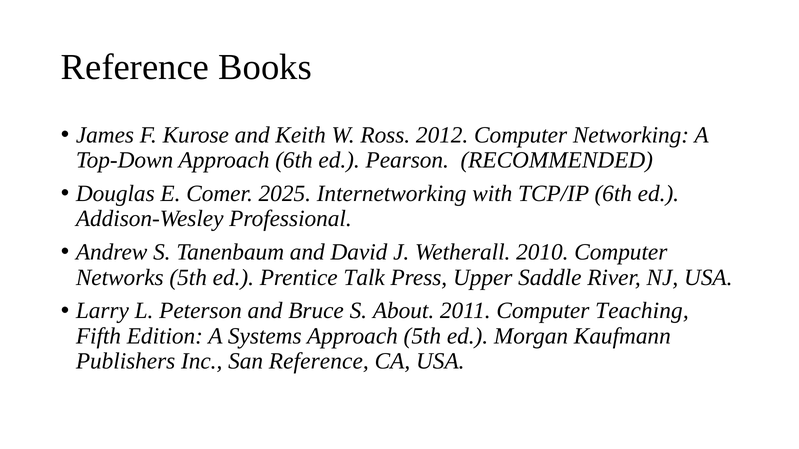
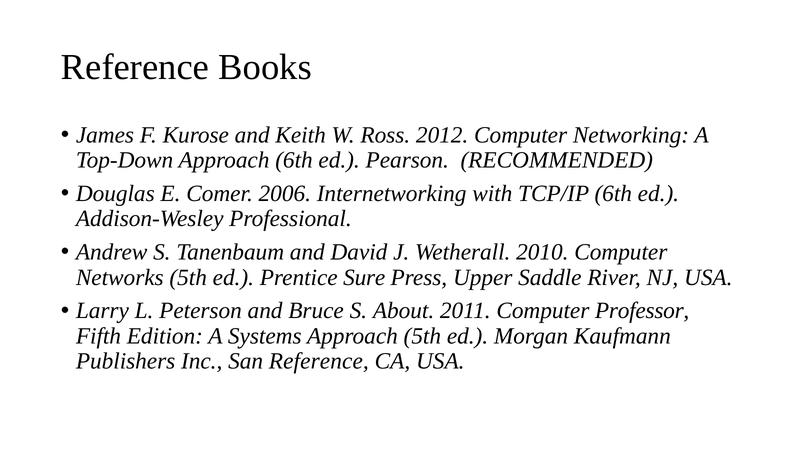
2025: 2025 -> 2006 (285, 194)
Talk: Talk -> Sure (364, 278)
Teaching: Teaching -> Professor (642, 311)
